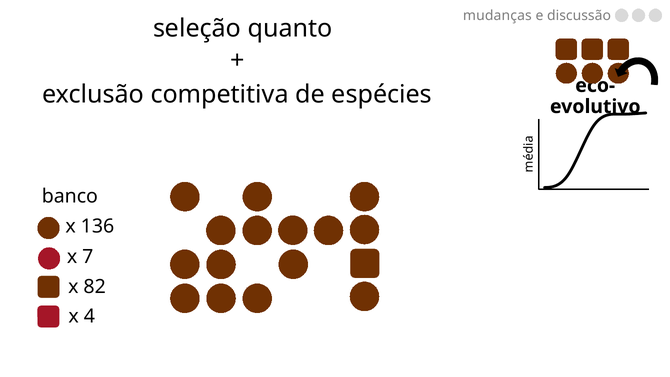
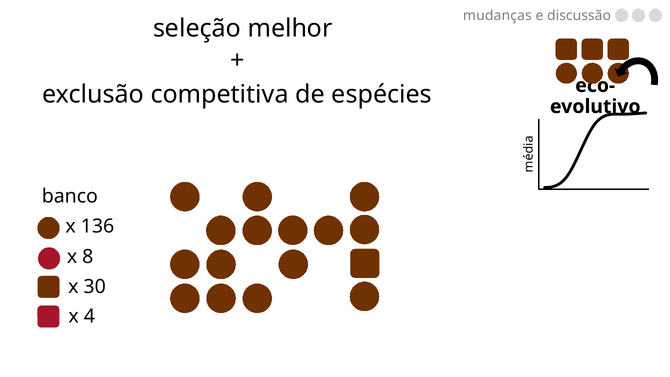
quanto: quanto -> melhor (290, 29)
7: 7 -> 8 (88, 257)
82: 82 -> 30 (95, 287)
